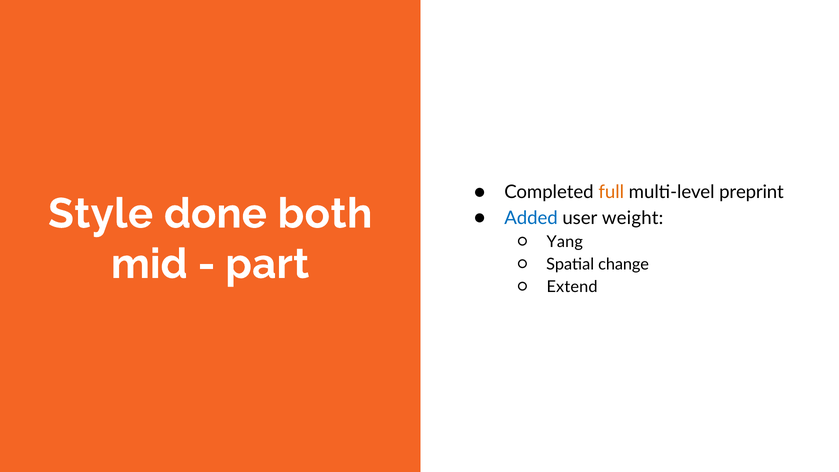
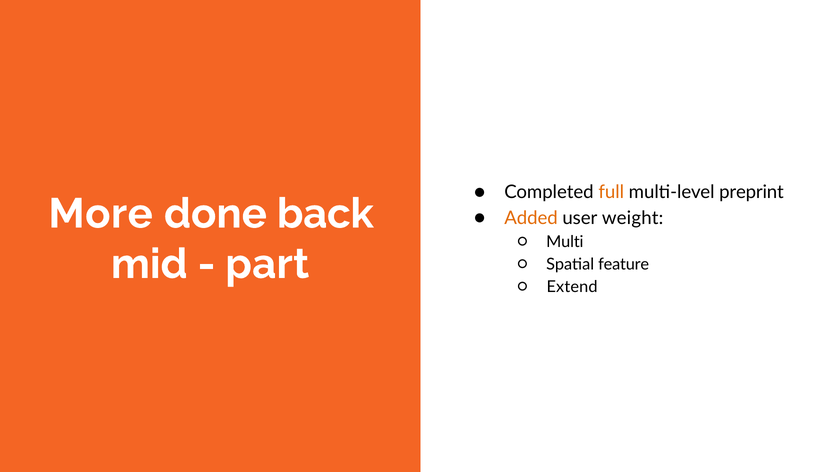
Style: Style -> More (101, 214)
both: both -> back (325, 214)
Added colour: blue -> orange (531, 218)
Yang: Yang -> Multi (565, 242)
change: change -> feature (624, 264)
